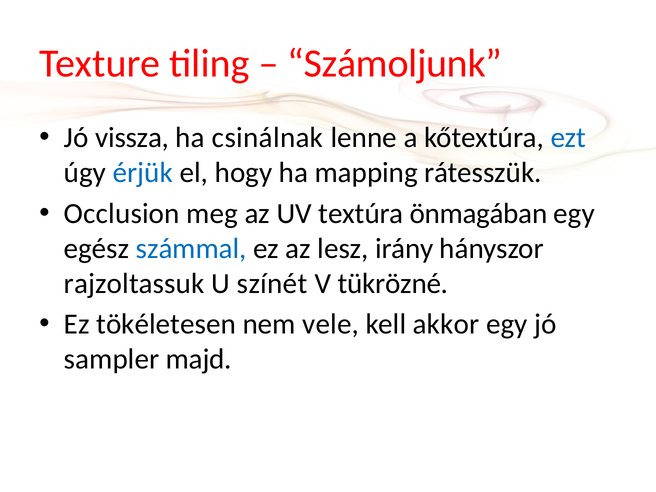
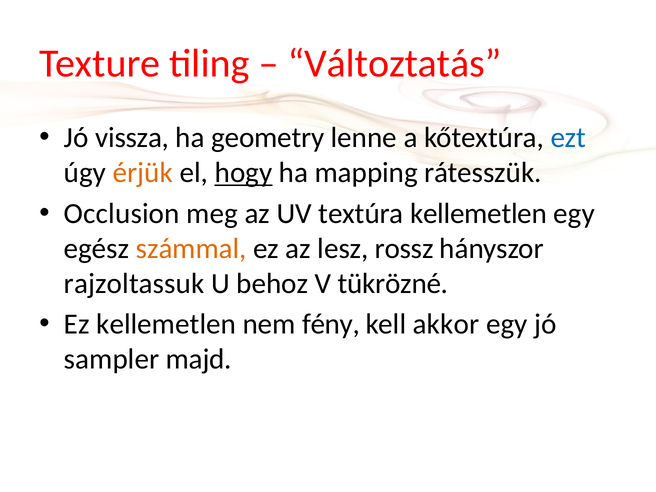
Számoljunk: Számoljunk -> Változtatás (395, 64)
csinálnak: csinálnak -> geometry (268, 138)
érjük colour: blue -> orange (143, 173)
hogy underline: none -> present (244, 173)
textúra önmagában: önmagában -> kellemetlen (479, 213)
számmal colour: blue -> orange (191, 248)
irány: irány -> rossz (404, 248)
színét: színét -> behoz (272, 283)
Ez tökéletesen: tökéletesen -> kellemetlen (166, 324)
vele: vele -> fény (331, 324)
